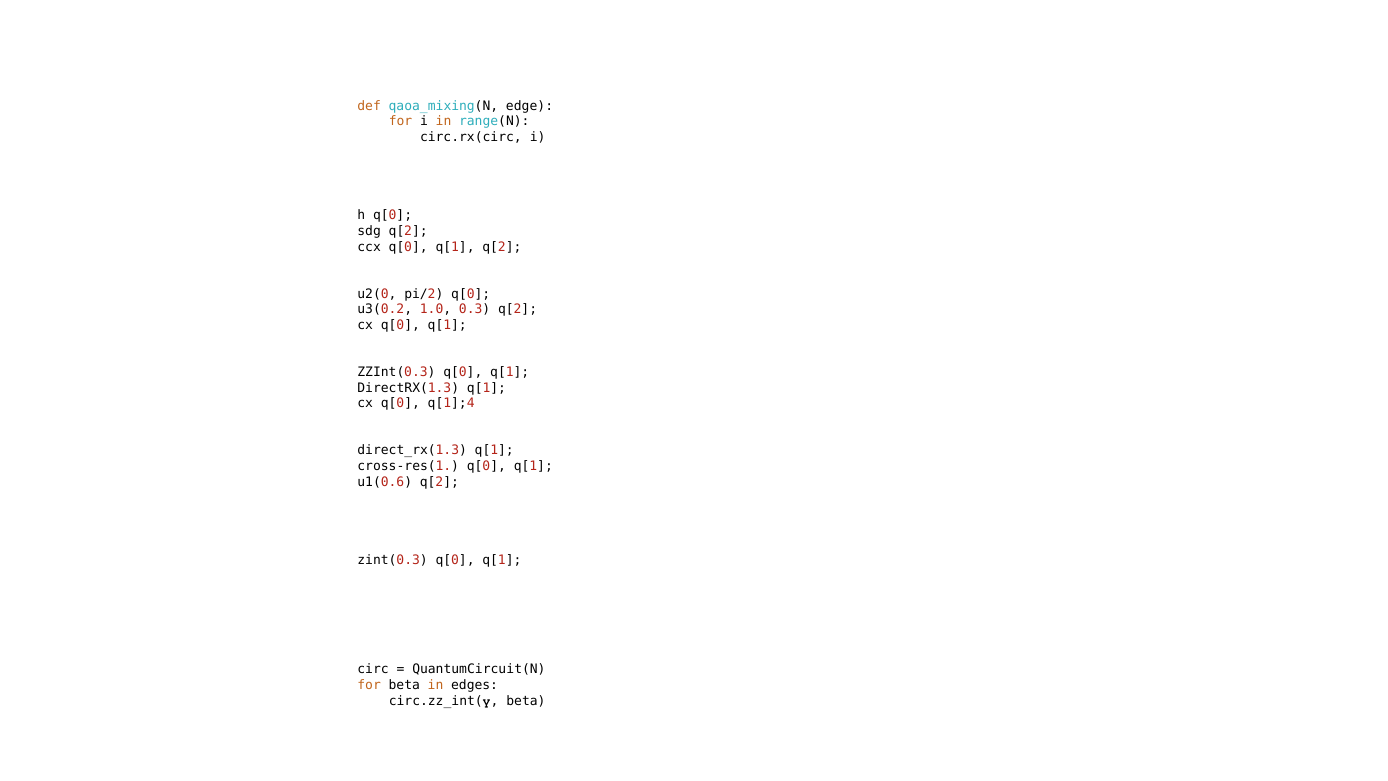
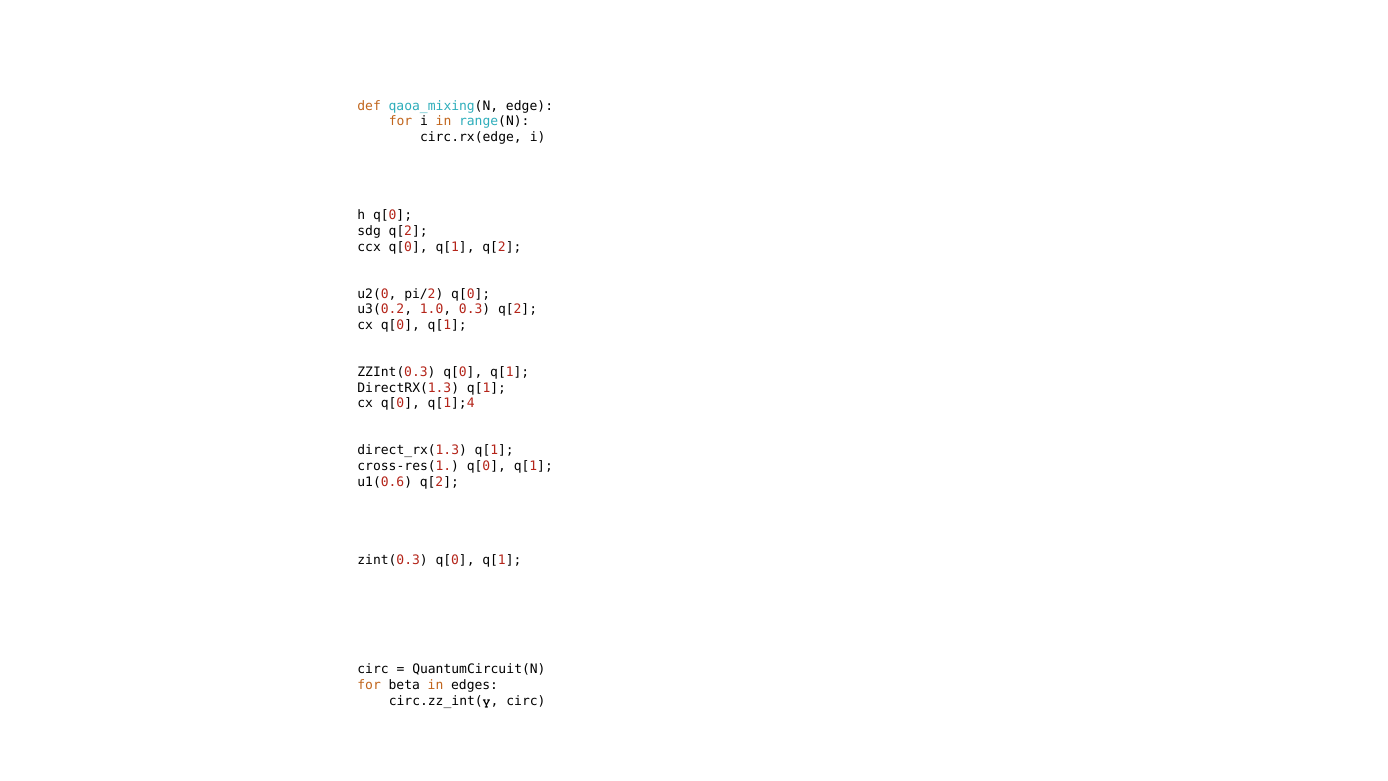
circ.rx(circ: circ.rx(circ -> circ.rx(edge (471, 137)
beta: beta -> circ (526, 701)
